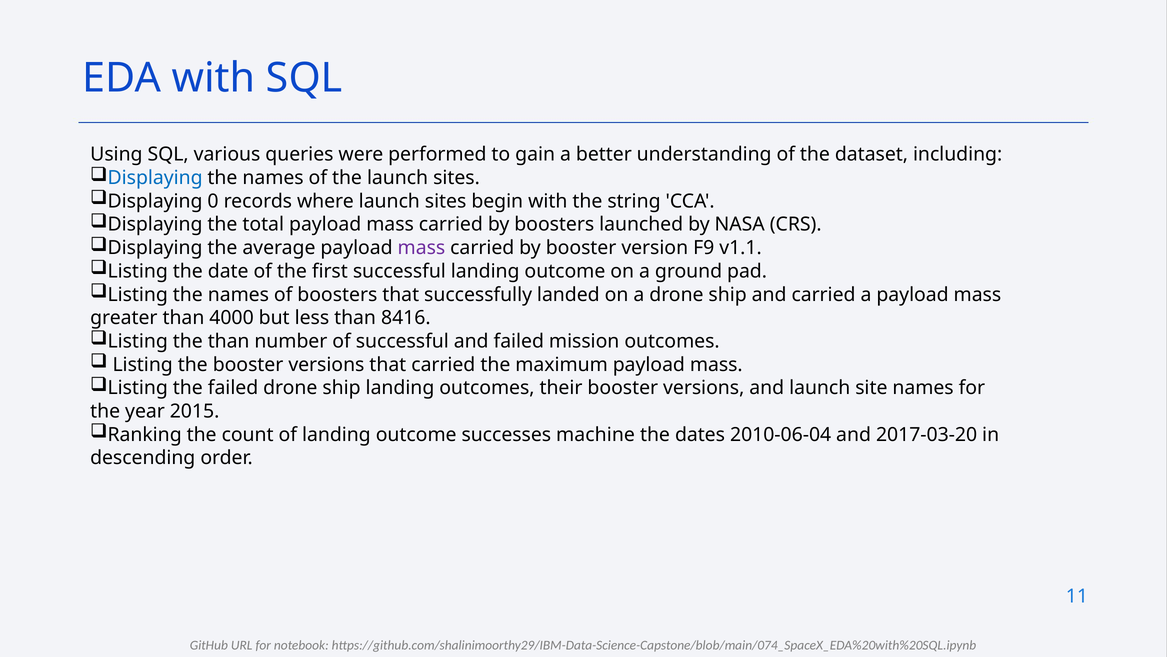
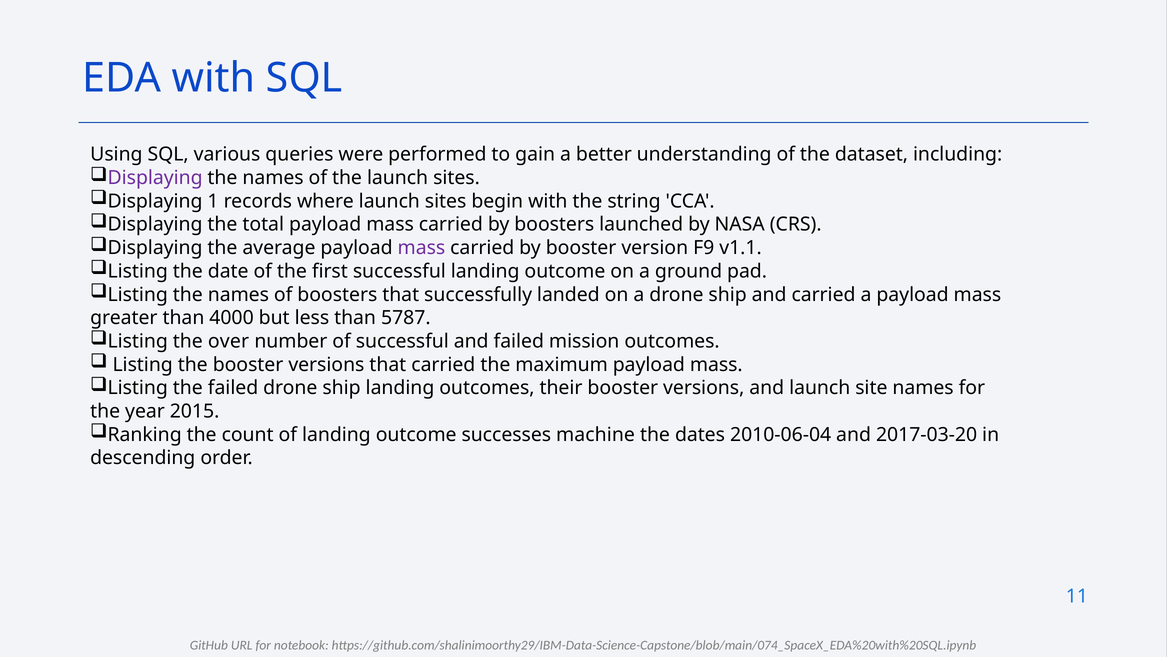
Displaying colour: blue -> purple (155, 178)
0: 0 -> 1 (213, 201)
8416: 8416 -> 5787 (406, 318)
the than: than -> over (229, 341)
